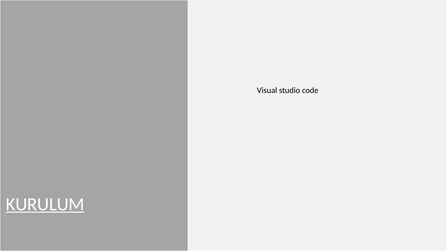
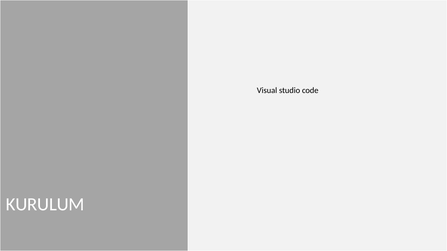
KURULUM underline: present -> none (45, 205)
